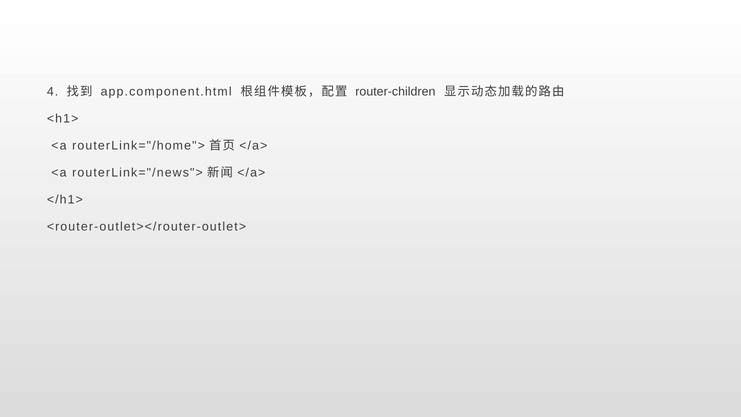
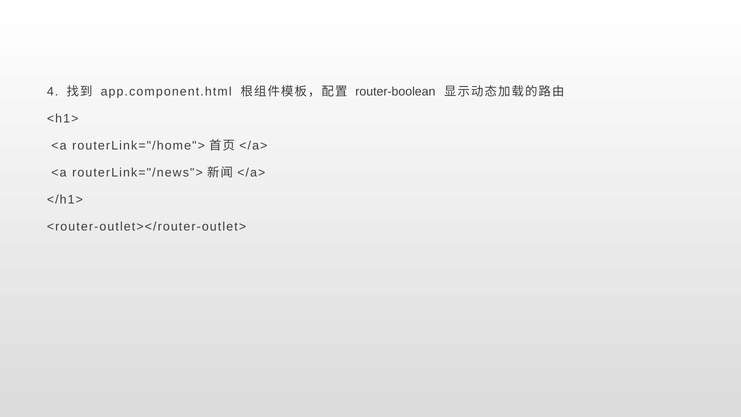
router-children: router-children -> router-boolean (395, 91)
